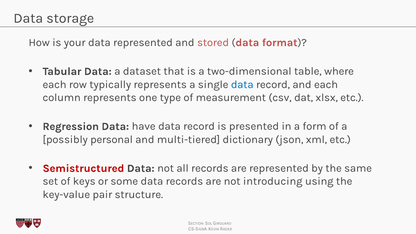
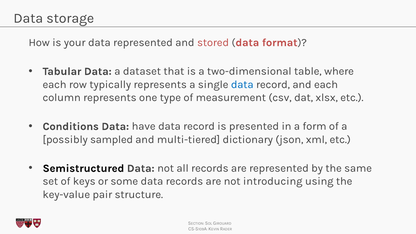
Regression: Regression -> Conditions (71, 126)
personal: personal -> sampled (112, 139)
Semistructured colour: red -> black (83, 168)
